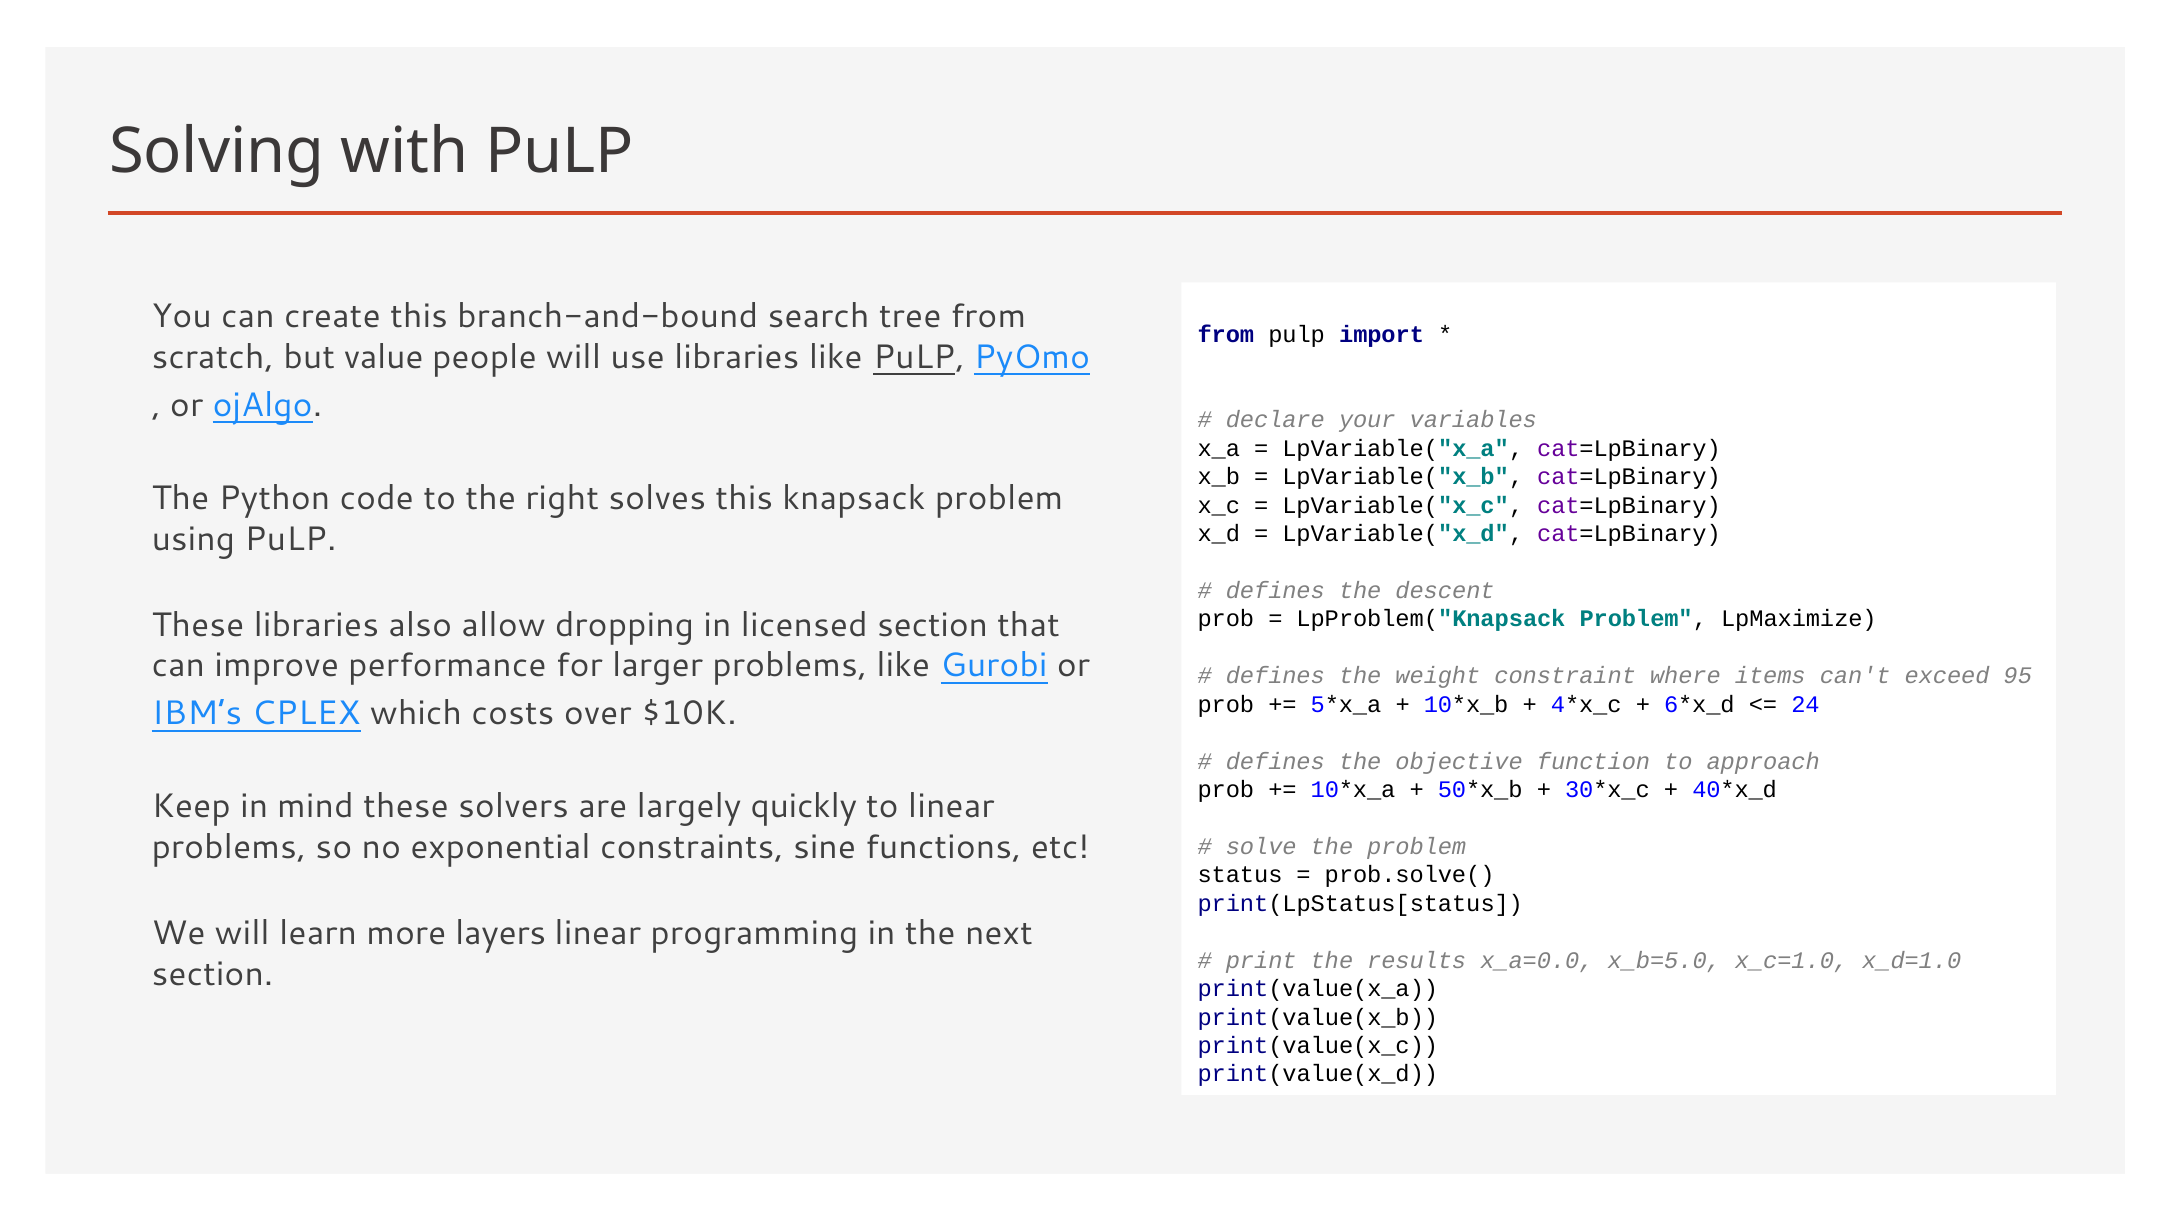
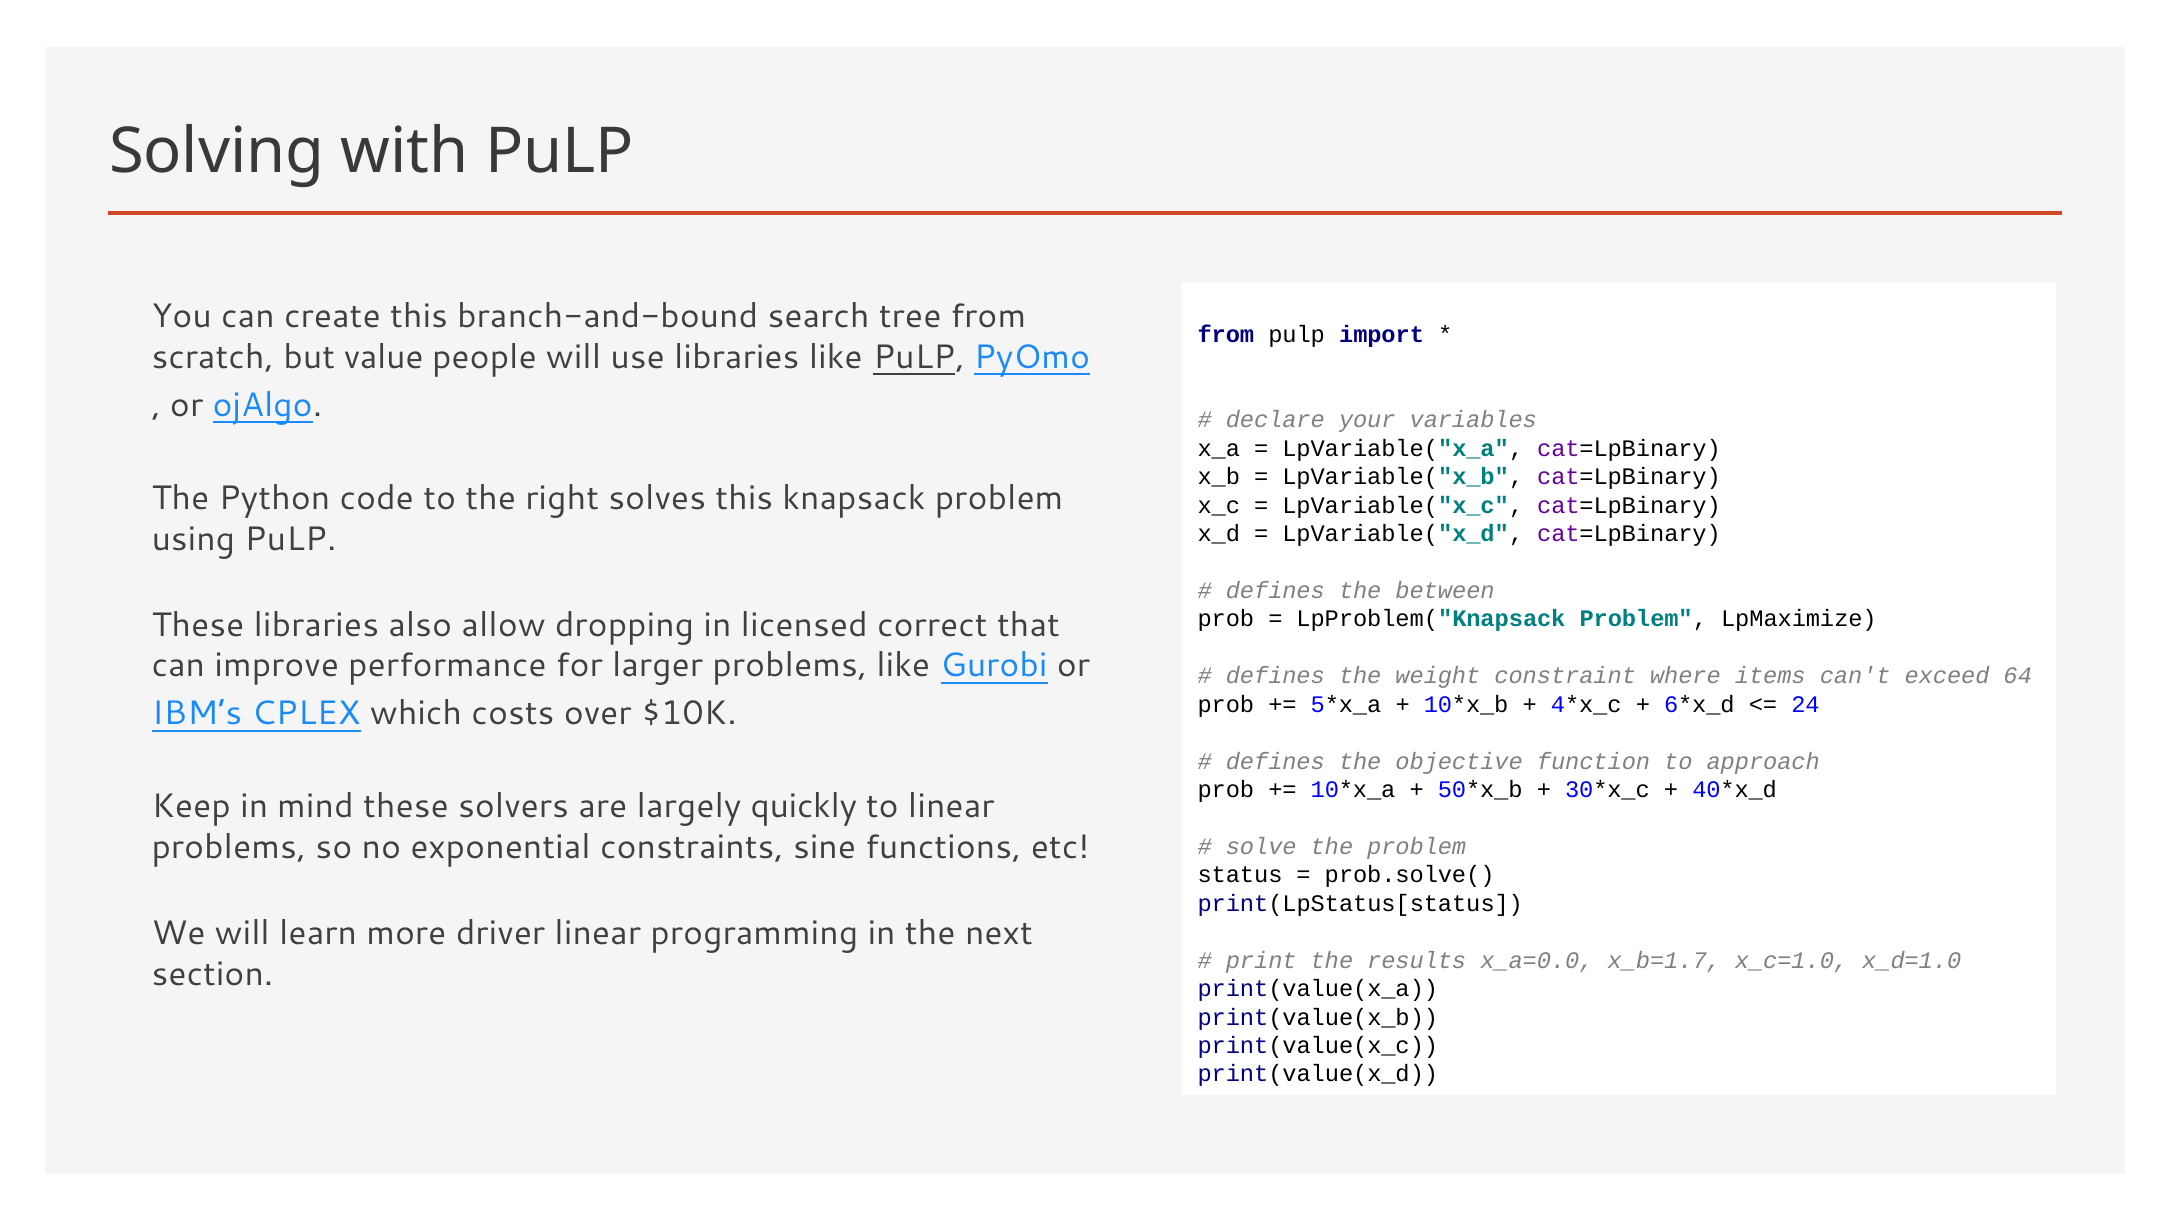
descent: descent -> between (1445, 591)
licensed section: section -> correct (932, 625)
95: 95 -> 64 (2018, 676)
layers: layers -> driver (501, 934)
x_b=5.0: x_b=5.0 -> x_b=1.7 (1664, 961)
